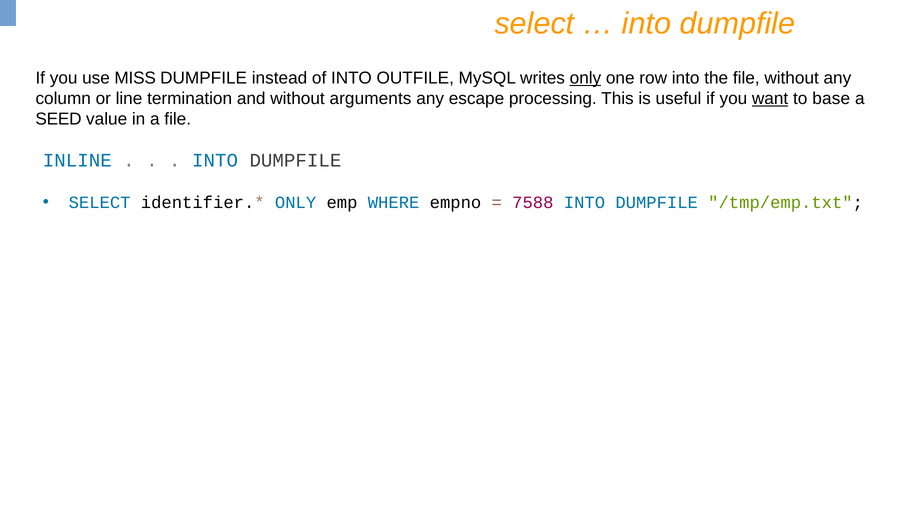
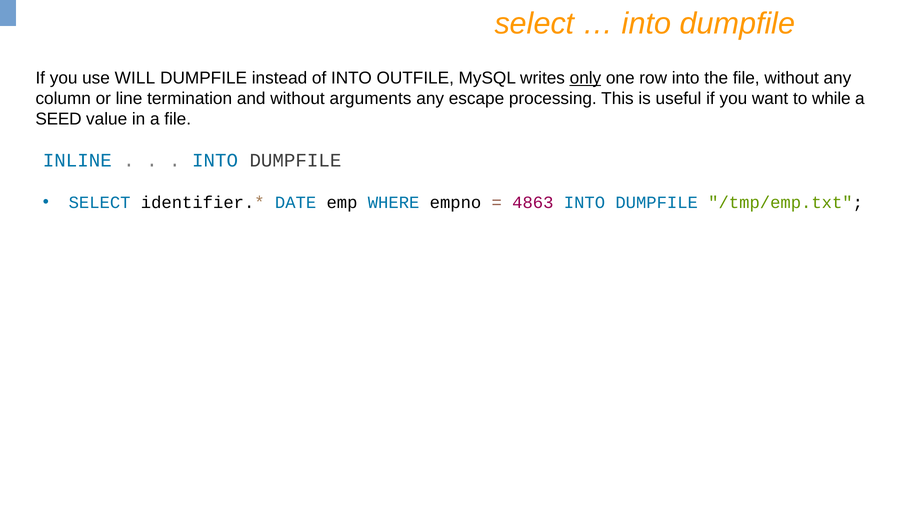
MISS: MISS -> WILL (135, 78)
want underline: present -> none (770, 99)
base: base -> while (831, 99)
ONLY: ONLY -> DATE (296, 202)
7588: 7588 -> 4863 (533, 202)
